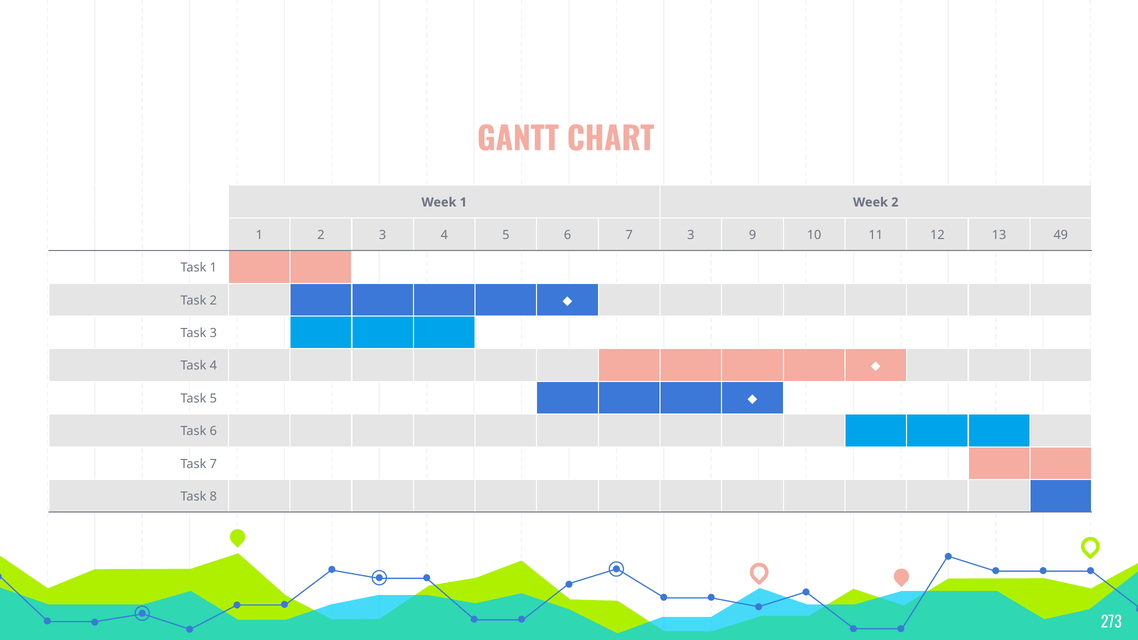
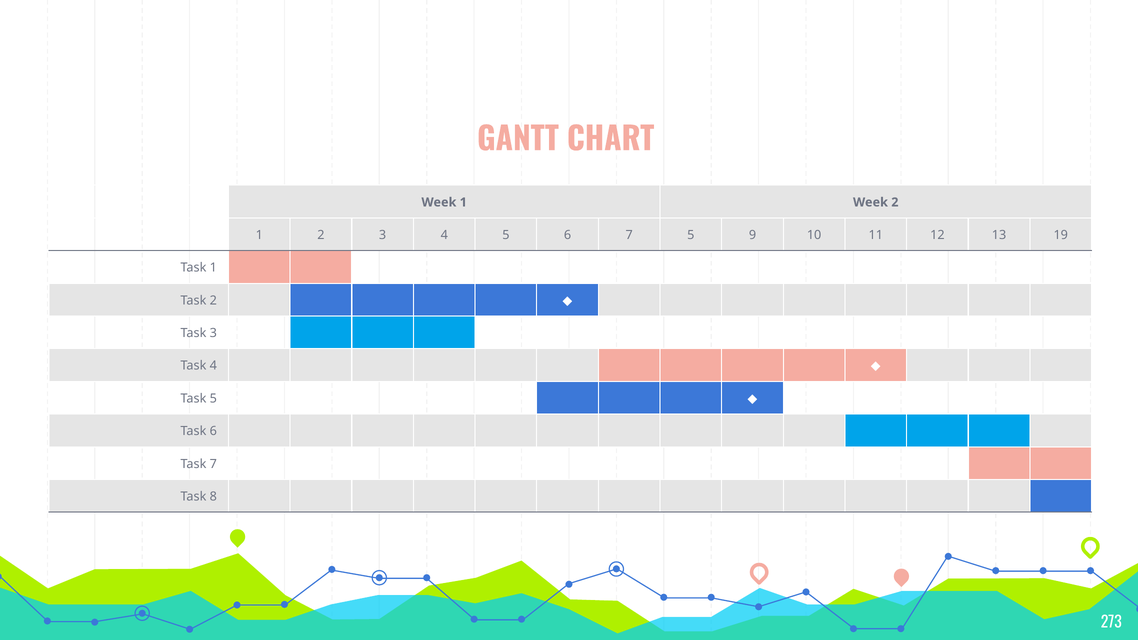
7 3: 3 -> 5 (691, 235)
49: 49 -> 19 (1061, 235)
